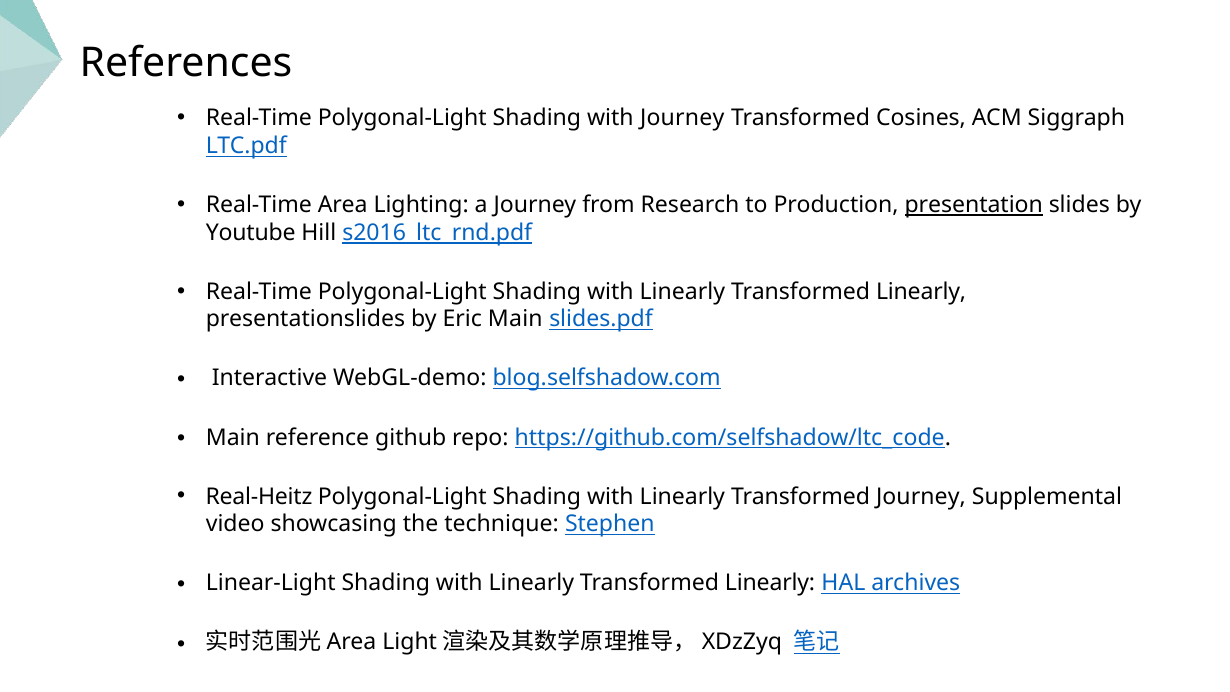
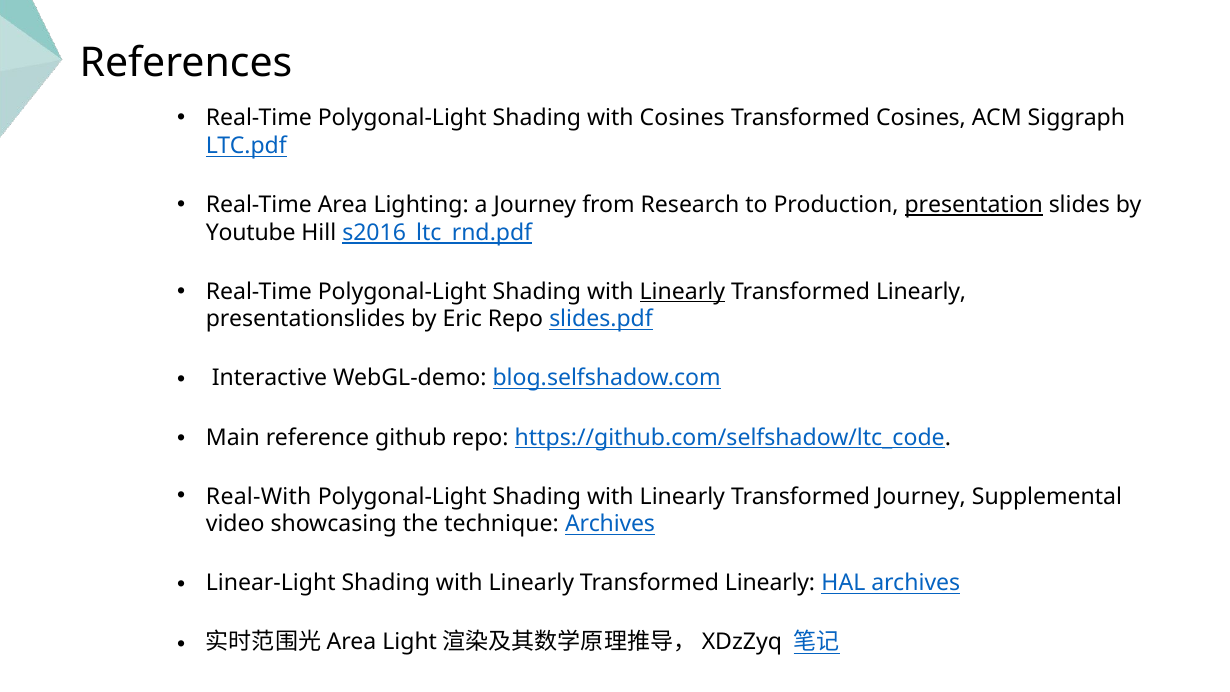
with Journey: Journey -> Cosines (682, 118)
Linearly underline: none -> present (682, 292)
Eric Main: Main -> Repo (515, 319)
Real-Heitz: Real-Heitz -> Real-With (259, 496)
technique Stephen: Stephen -> Archives (610, 524)
